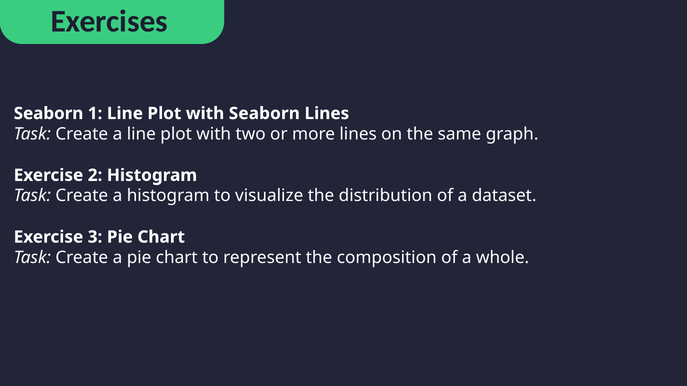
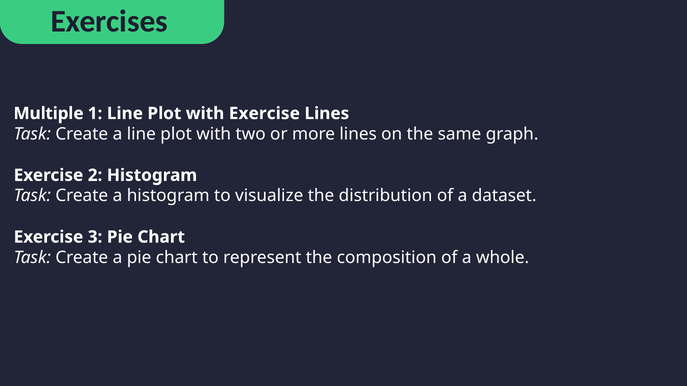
Seaborn: Seaborn -> Multiple (49, 114)
with Seaborn: Seaborn -> Exercise (264, 114)
